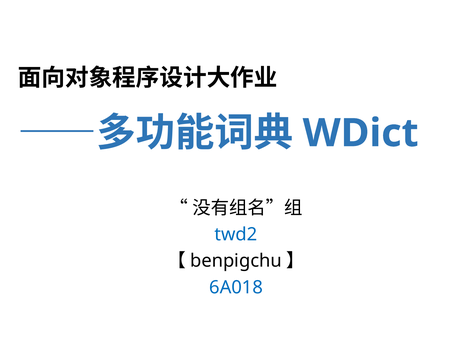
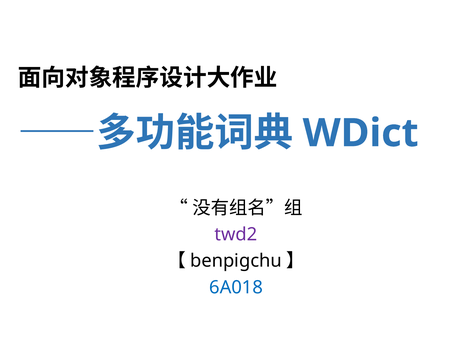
twd2 colour: blue -> purple (236, 235)
